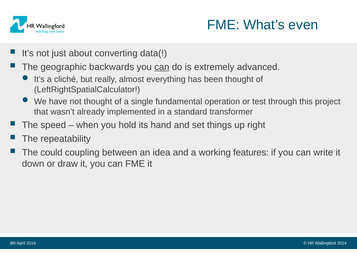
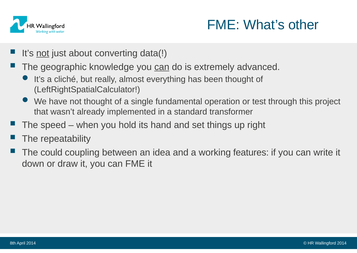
even: even -> other (304, 25)
not underline: none -> present (43, 53)
backwards: backwards -> knowledge (112, 67)
